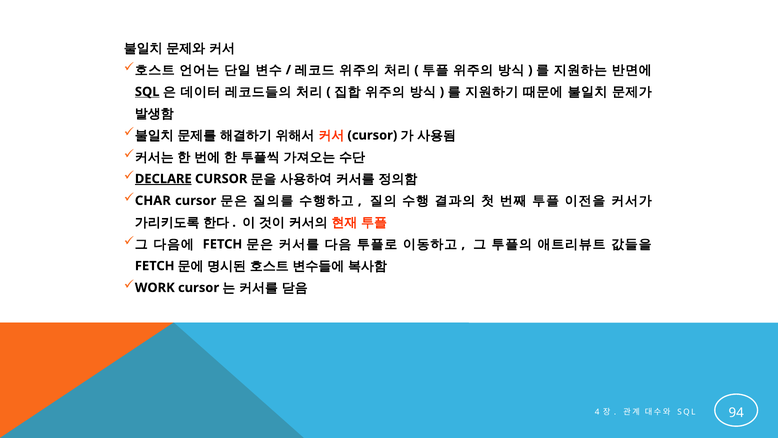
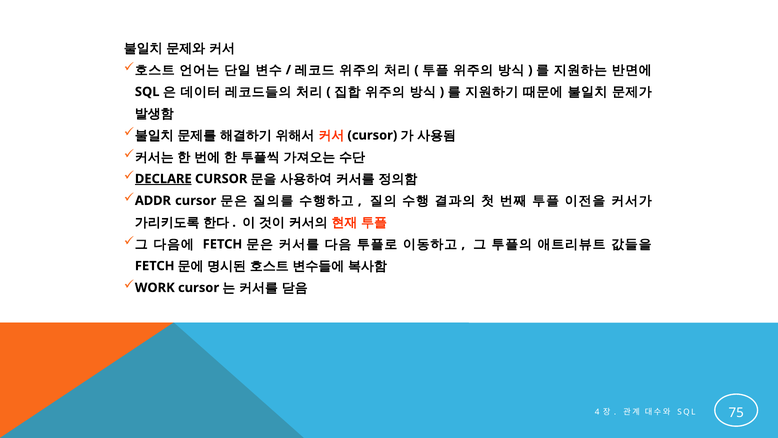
SQL underline: present -> none (147, 92)
CHAR: CHAR -> ADDR (153, 200)
94: 94 -> 75 (736, 412)
